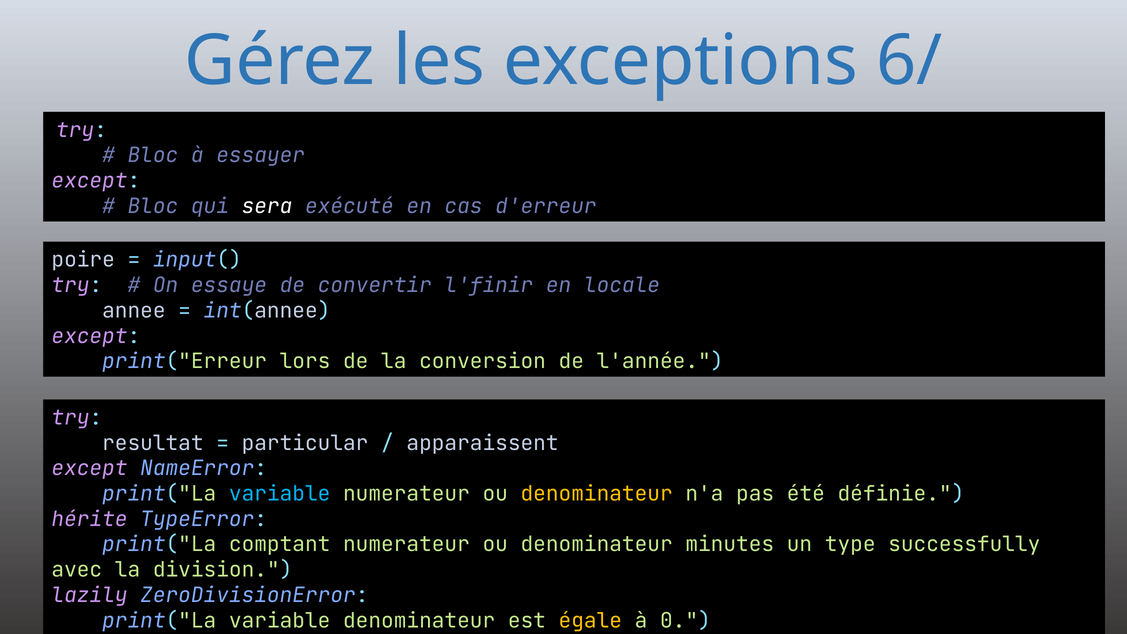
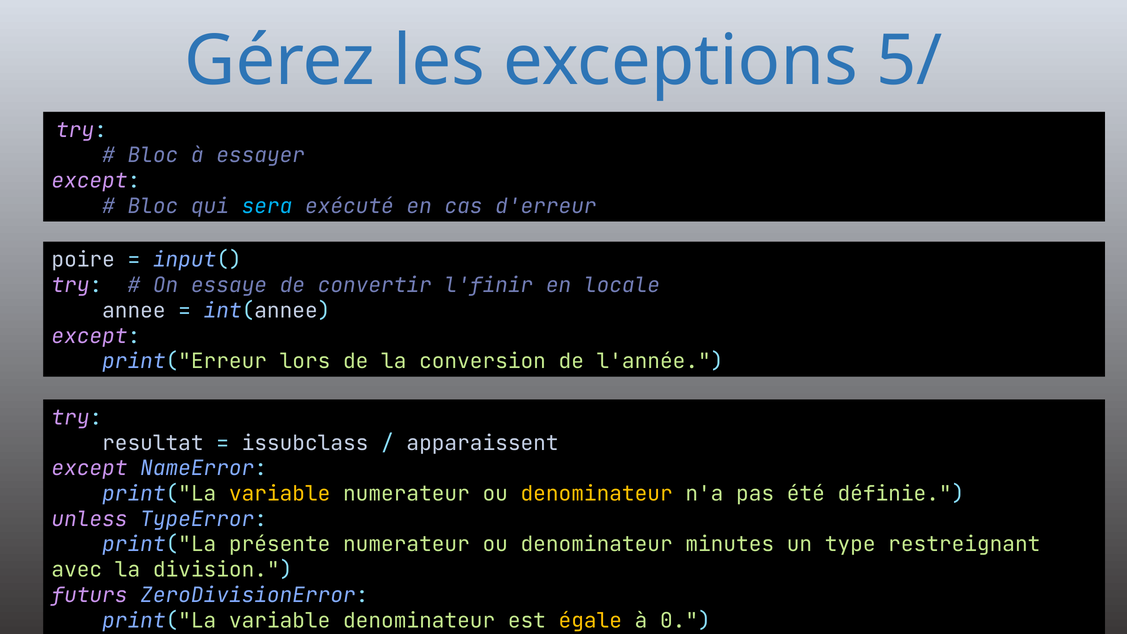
6/: 6/ -> 5/ (909, 61)
sera colour: white -> light blue (267, 206)
particular: particular -> issubclass (305, 443)
variable colour: light blue -> yellow (280, 494)
hérite: hérite -> unless (89, 519)
comptant: comptant -> présente (280, 544)
successfully: successfully -> restreignant (964, 544)
lazily: lazily -> futurs (89, 595)
